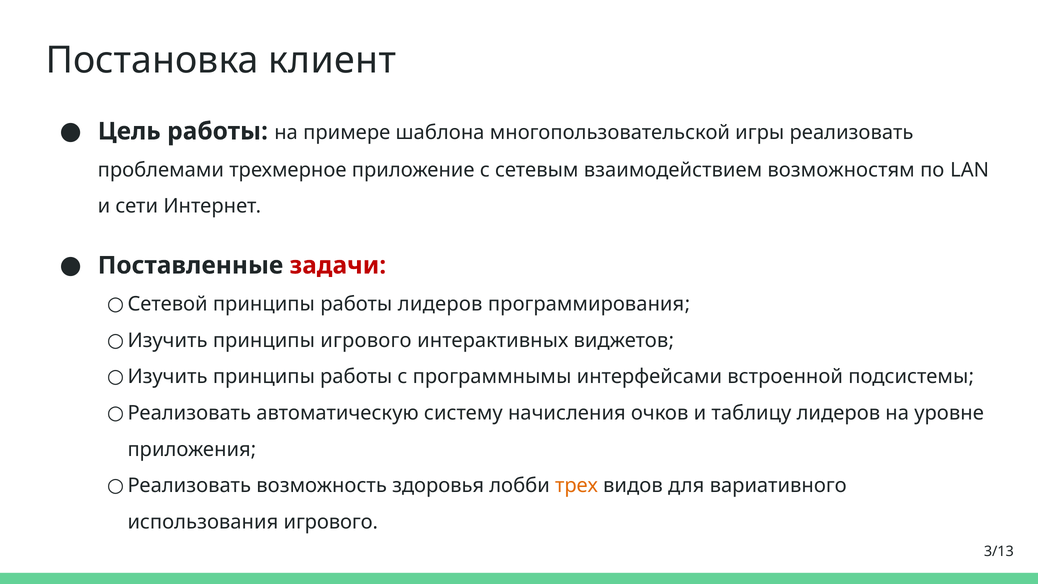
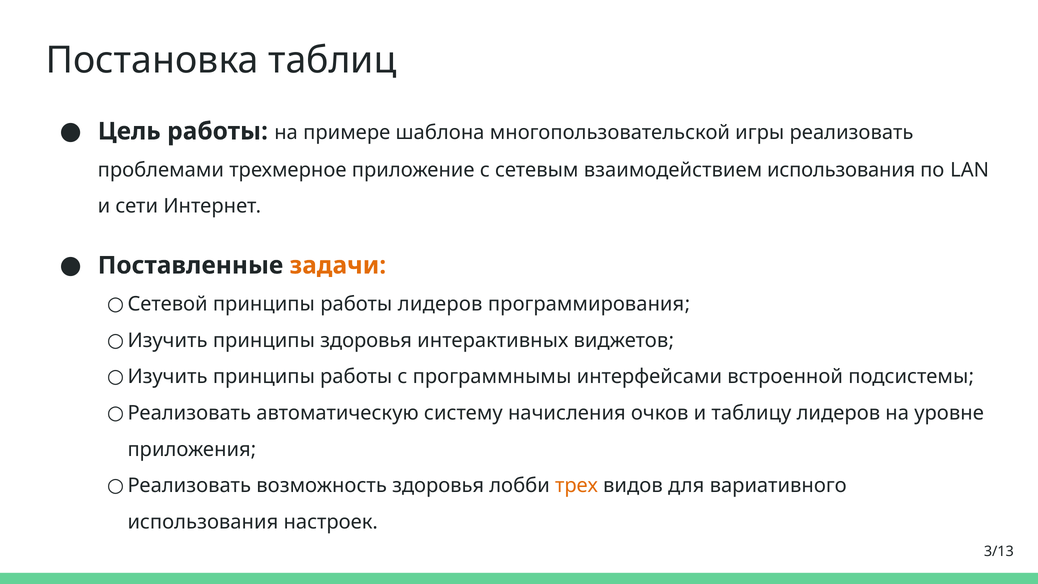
клиент: клиент -> таблиц (332, 60)
взаимодействием возможностям: возможностям -> использования (841, 170)
задачи colour: red -> orange (338, 265)
принципы игрового: игрового -> здоровья (366, 340)
использования игрового: игрового -> настроек (331, 522)
